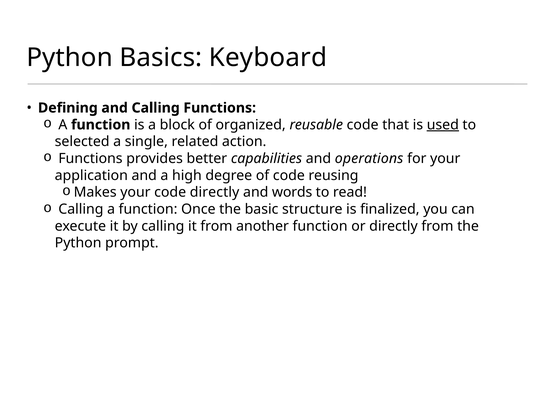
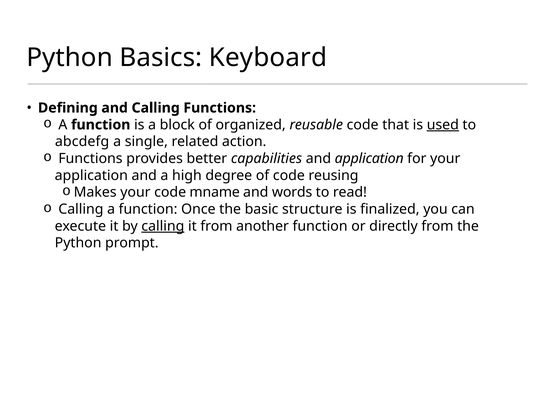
selected: selected -> abcdefg (82, 142)
and operations: operations -> application (369, 159)
code directly: directly -> mname (215, 192)
calling underline: none -> present (163, 226)
